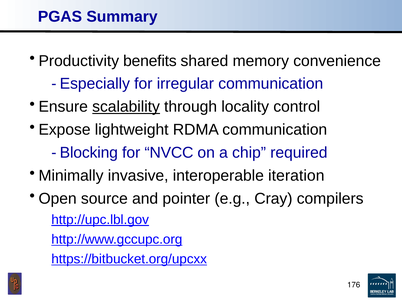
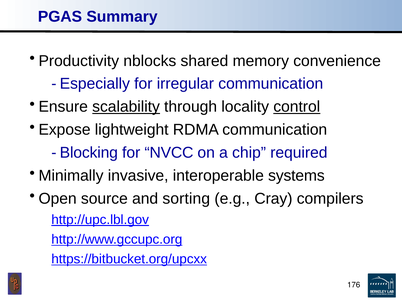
benefits: benefits -> nblocks (150, 61)
control underline: none -> present (297, 107)
iteration: iteration -> systems (296, 175)
pointer: pointer -> sorting (186, 198)
